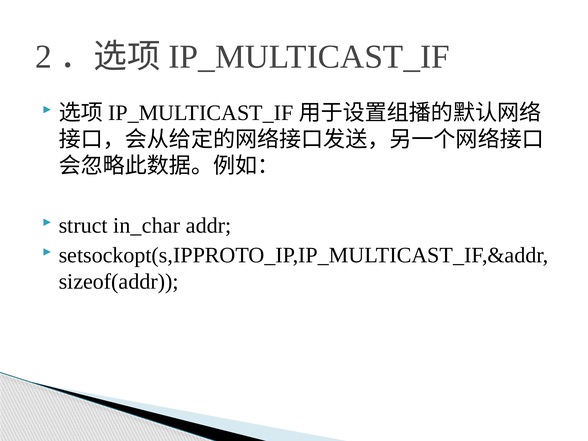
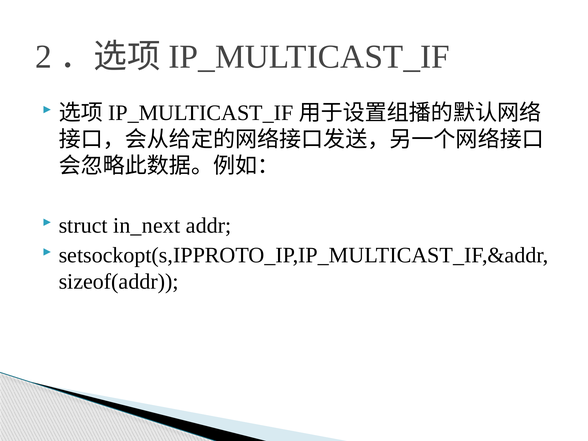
in_char: in_char -> in_next (147, 225)
